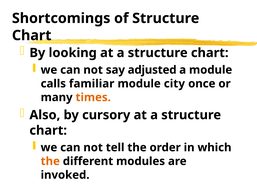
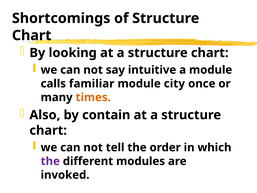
adjusted: adjusted -> intuitive (152, 70)
cursory: cursory -> contain (106, 115)
the colour: orange -> purple (50, 161)
